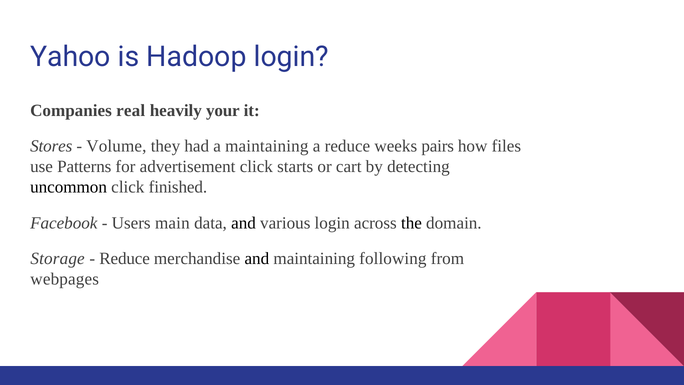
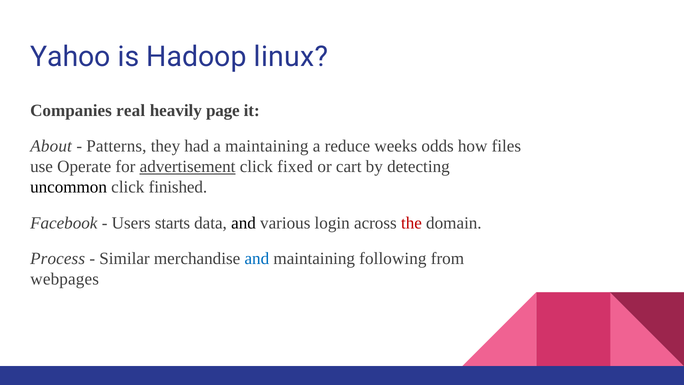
Hadoop login: login -> linux (291, 57)
your: your -> page (223, 110)
Stores: Stores -> About (51, 146)
Volume: Volume -> Patterns (116, 146)
pairs: pairs -> odds (438, 146)
Patterns: Patterns -> Operate (84, 167)
advertisement underline: none -> present (188, 167)
starts: starts -> fixed (295, 167)
main: main -> starts (173, 223)
the colour: black -> red (411, 223)
Storage: Storage -> Process (58, 258)
Reduce: Reduce -> Similar (125, 258)
and colour: black -> blue (257, 258)
